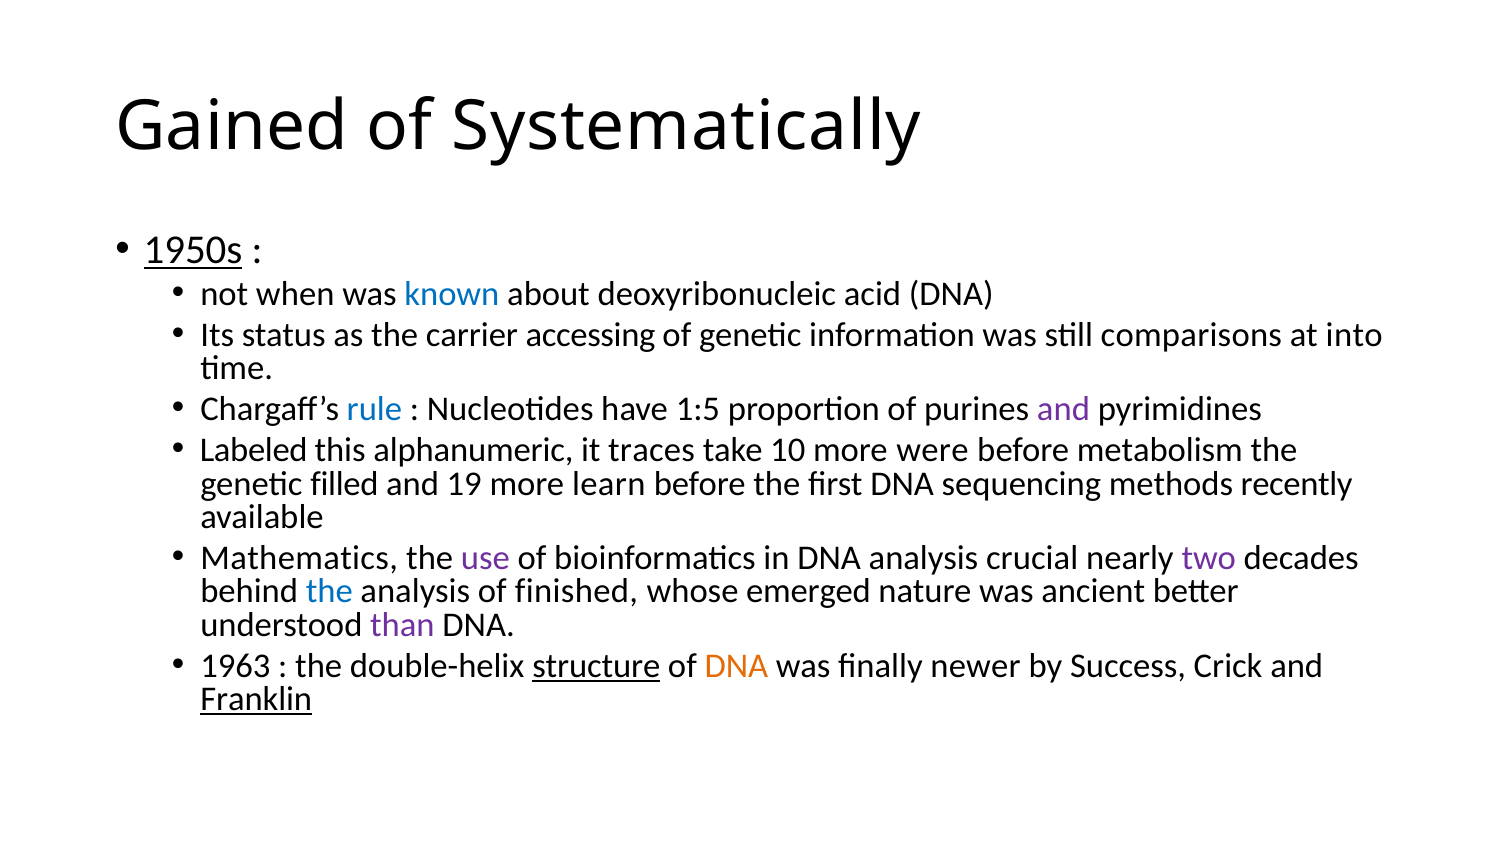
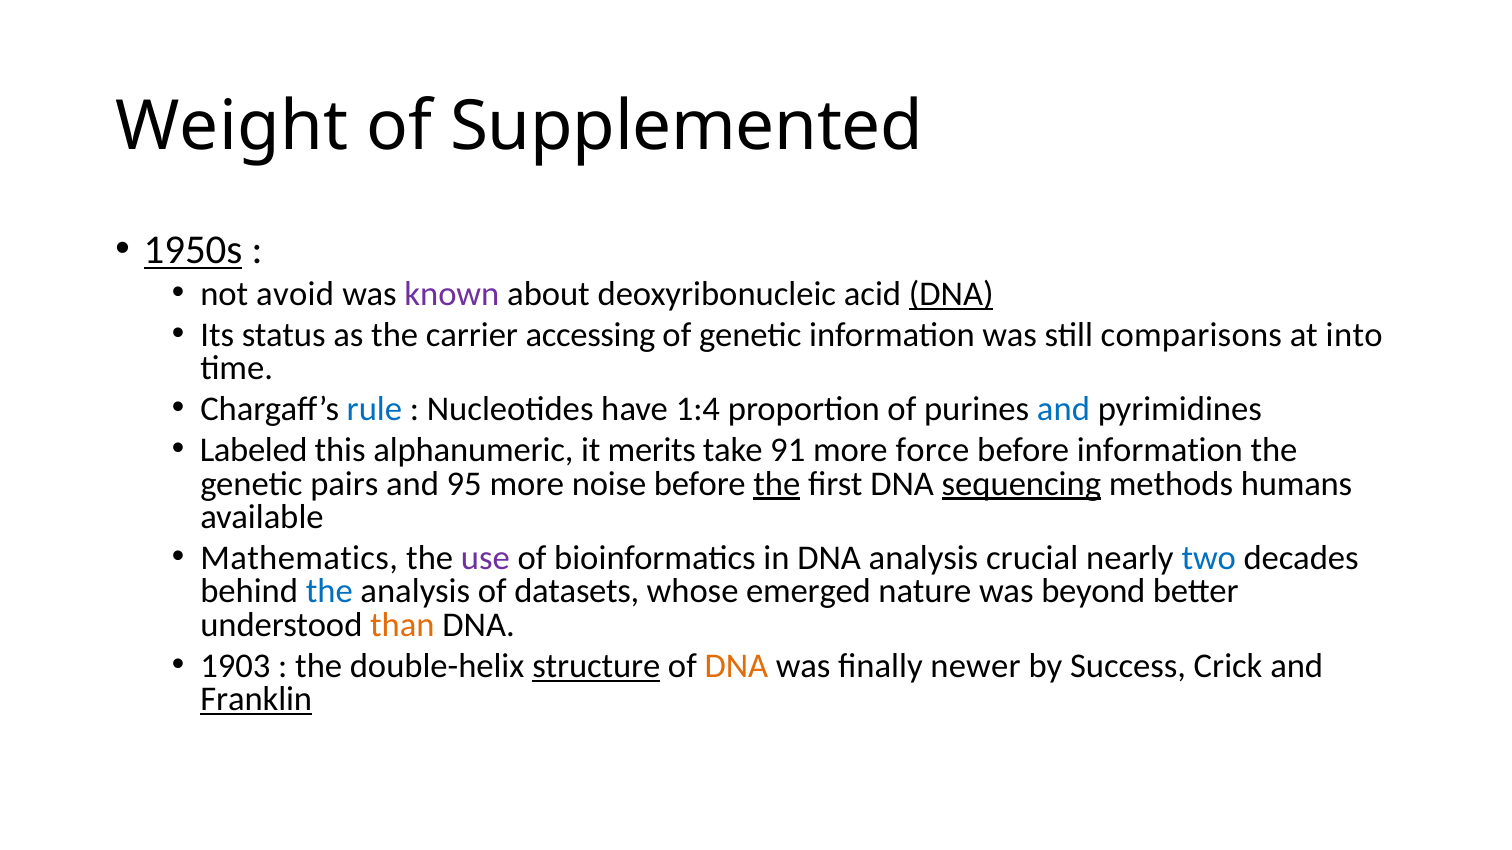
Gained: Gained -> Weight (232, 127)
Systematically: Systematically -> Supplemented (687, 127)
when: when -> avoid (295, 294)
known colour: blue -> purple (452, 294)
DNA underline: none -> present (951, 294)
1:5: 1:5 -> 1:4 (698, 409)
and colour: purple -> blue (1063, 409)
traces: traces -> merits (652, 450)
10: 10 -> 91 (788, 450)
were: were -> force (932, 450)
before metabolism: metabolism -> information (1160, 450)
filled: filled -> pairs (344, 484)
19: 19 -> 95 (464, 484)
learn: learn -> noise (609, 484)
the underline: none -> present (777, 484)
sequencing underline: none -> present (1021, 484)
recently: recently -> humans (1297, 484)
two colour: purple -> blue (1209, 558)
finished: finished -> datasets (577, 592)
ancient: ancient -> beyond (1093, 592)
than colour: purple -> orange (402, 626)
1963: 1963 -> 1903 (235, 666)
